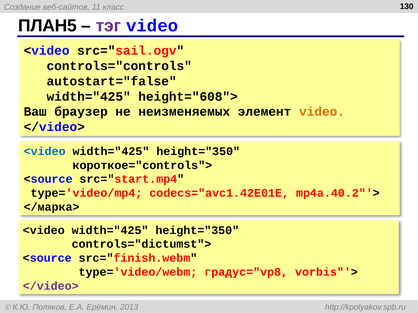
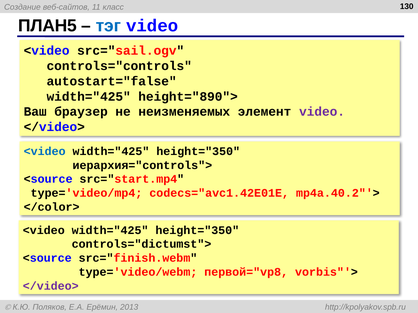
тэг colour: purple -> blue (108, 26)
height="608">: height="608"> -> height="890"> (188, 97)
video colour: orange -> purple (322, 112)
короткое="controls">: короткое="controls"> -> иерархия="controls"> (142, 165)
</марка>: </марка> -> </color> (52, 207)
градус="vp8: градус="vp8 -> первой="vp8 (246, 272)
